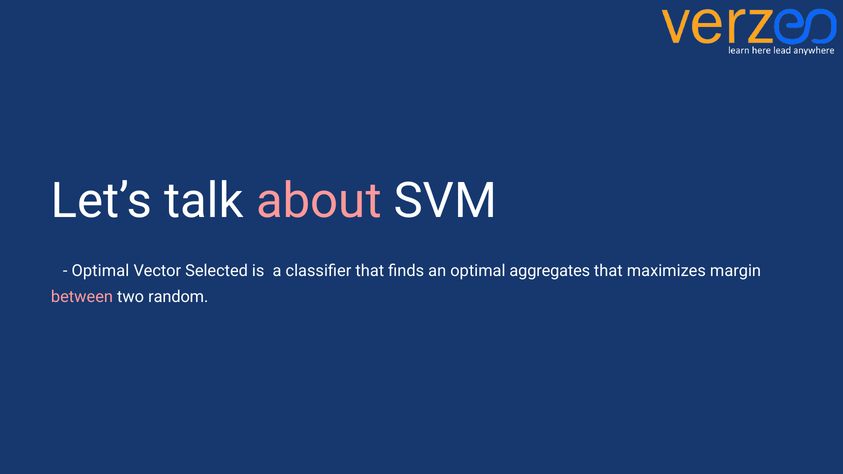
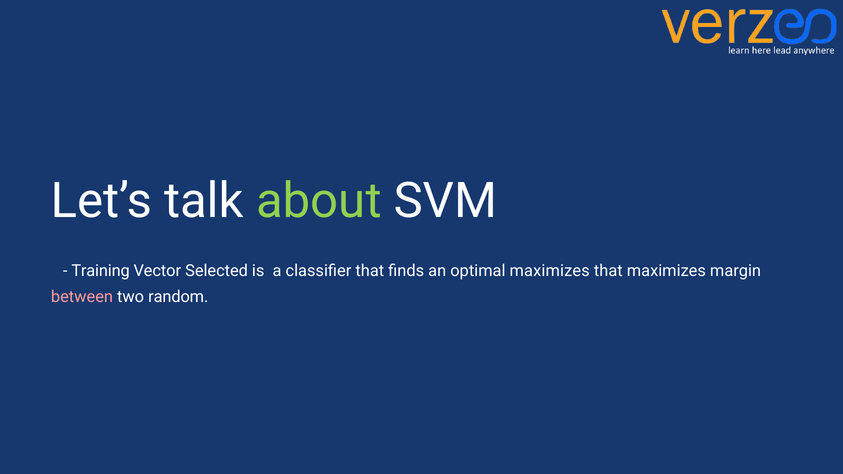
about colour: pink -> light green (319, 201)
Optimal: Optimal -> Training (101, 271)
optimal aggregates: aggregates -> maximizes (550, 271)
